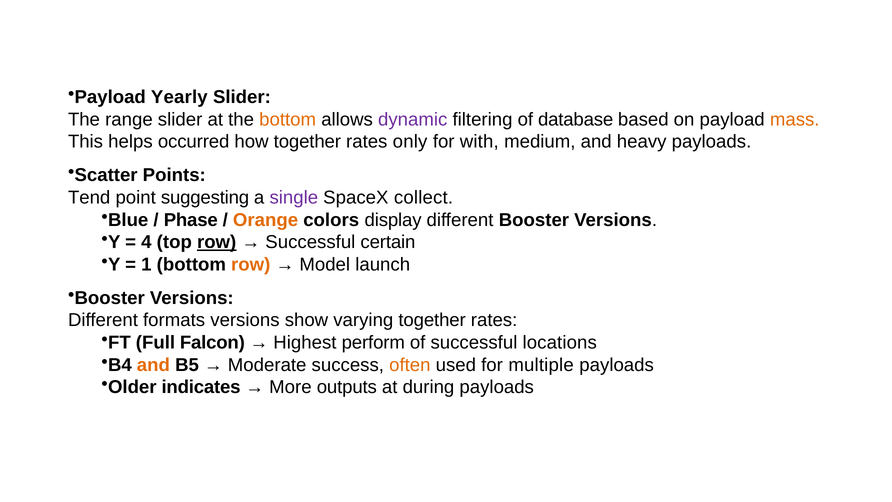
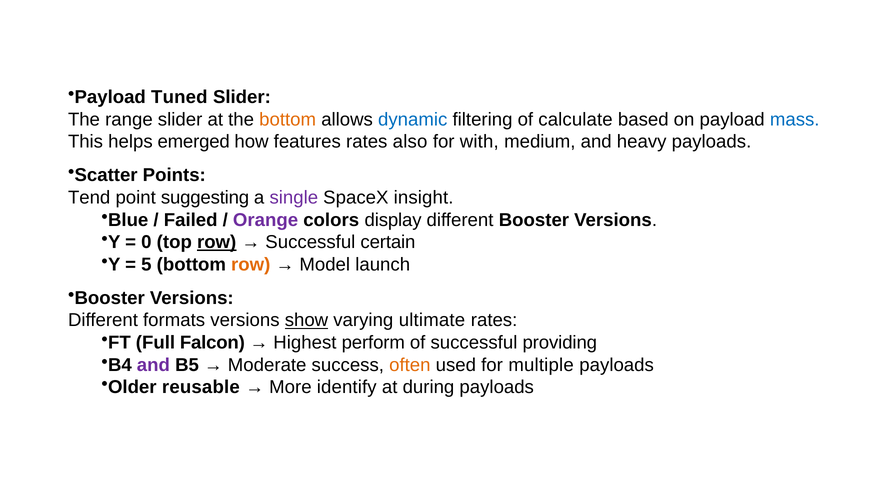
Yearly: Yearly -> Tuned (179, 97)
dynamic colour: purple -> blue (413, 119)
database: database -> calculate (575, 119)
mass colour: orange -> blue (795, 119)
occurred: occurred -> emerged (194, 142)
how together: together -> features (307, 142)
only: only -> also (410, 142)
collect: collect -> insight (424, 197)
Phase: Phase -> Failed (191, 220)
Orange colour: orange -> purple (266, 220)
4: 4 -> 0 (146, 242)
1: 1 -> 5 (146, 264)
show underline: none -> present (306, 320)
varying together: together -> ultimate (432, 320)
locations: locations -> providing (560, 342)
and colour: orange -> purple (153, 365)
indicates: indicates -> reusable (201, 387)
outputs: outputs -> identify (347, 387)
